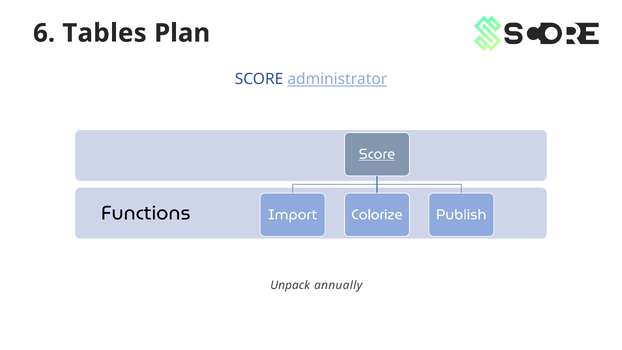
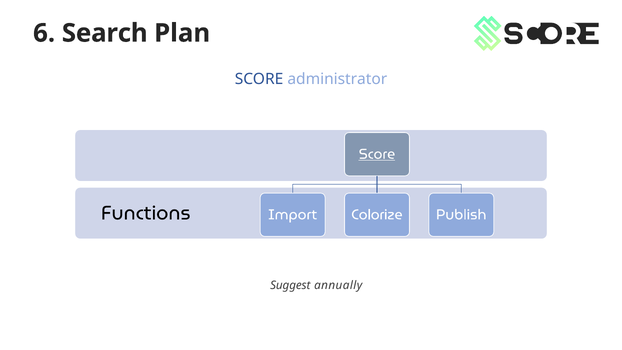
Tables: Tables -> Search (105, 33)
administrator underline: present -> none (337, 79)
Unpack: Unpack -> Suggest (290, 285)
